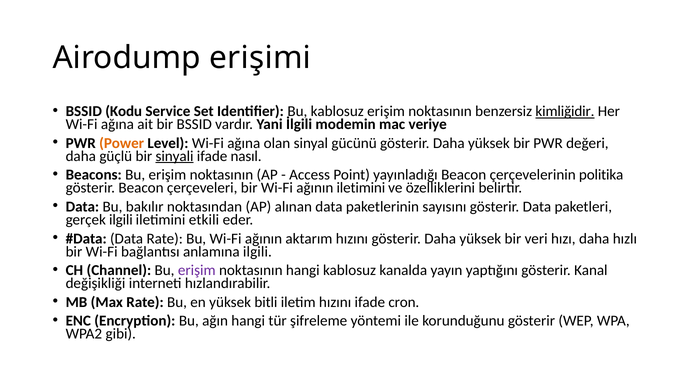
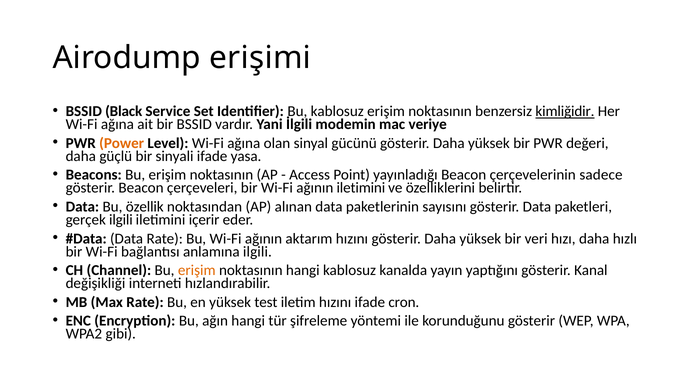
Kodu: Kodu -> Black (124, 112)
sinyali underline: present -> none (175, 156)
nasıl: nasıl -> yasa (246, 156)
politika: politika -> sadece (601, 175)
bakılır: bakılır -> özellik (145, 207)
etkili: etkili -> içerir (204, 220)
erişim colour: purple -> orange (197, 271)
bitli: bitli -> test (266, 303)
